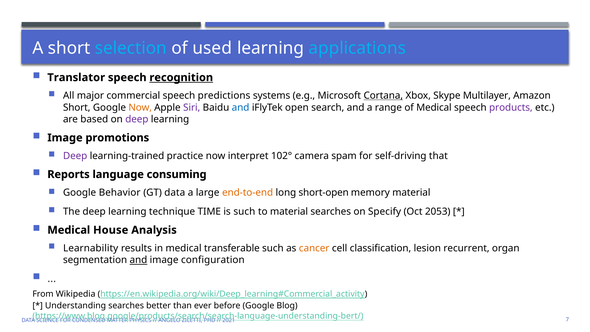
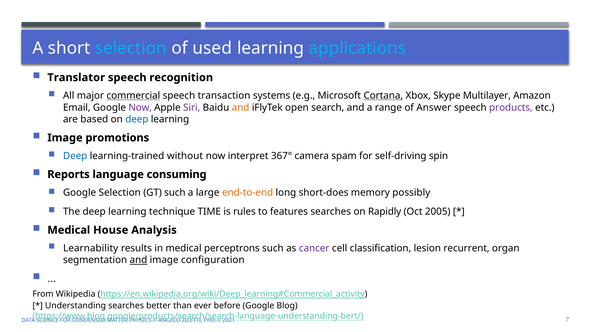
recognition underline: present -> none (181, 77)
commercial underline: none -> present (133, 96)
predictions: predictions -> transaction (224, 96)
Short: Short -> Email (77, 107)
Now colour: orange -> purple (140, 107)
and colour: blue -> orange (241, 107)
of Medical: Medical -> Answer (434, 107)
deep colour: purple -> blue (137, 119)
Deep colour: purple -> blue (75, 156)
practice: practice -> without (185, 156)
102°: 102° -> 367° (282, 156)
that: that -> spin (438, 156)
Google Behavior: Behavior -> Selection (120, 192)
GT data: data -> such (175, 192)
short-open: short-open -> short-does (324, 192)
memory material: material -> possibly (411, 192)
is such: such -> rules (244, 211)
to material: material -> features (289, 211)
Specify: Specify -> Rapidly (385, 211)
2053: 2053 -> 2005 (438, 211)
transferable: transferable -> perceptrons (232, 248)
cancer colour: orange -> purple (314, 248)
